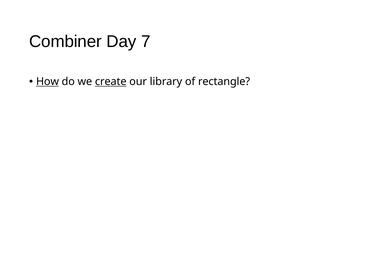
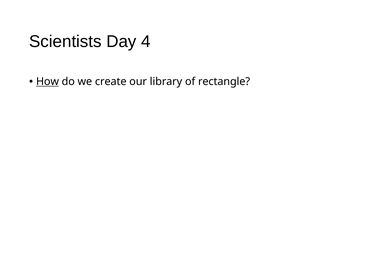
Combiner: Combiner -> Scientists (65, 41)
7: 7 -> 4 (146, 41)
create underline: present -> none (111, 81)
